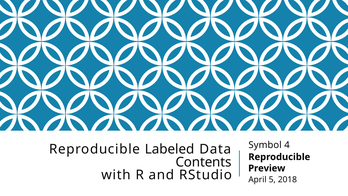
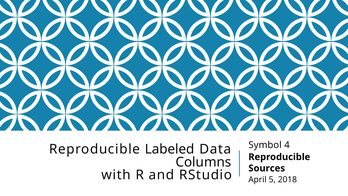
Contents: Contents -> Columns (203, 162)
Preview: Preview -> Sources (267, 168)
